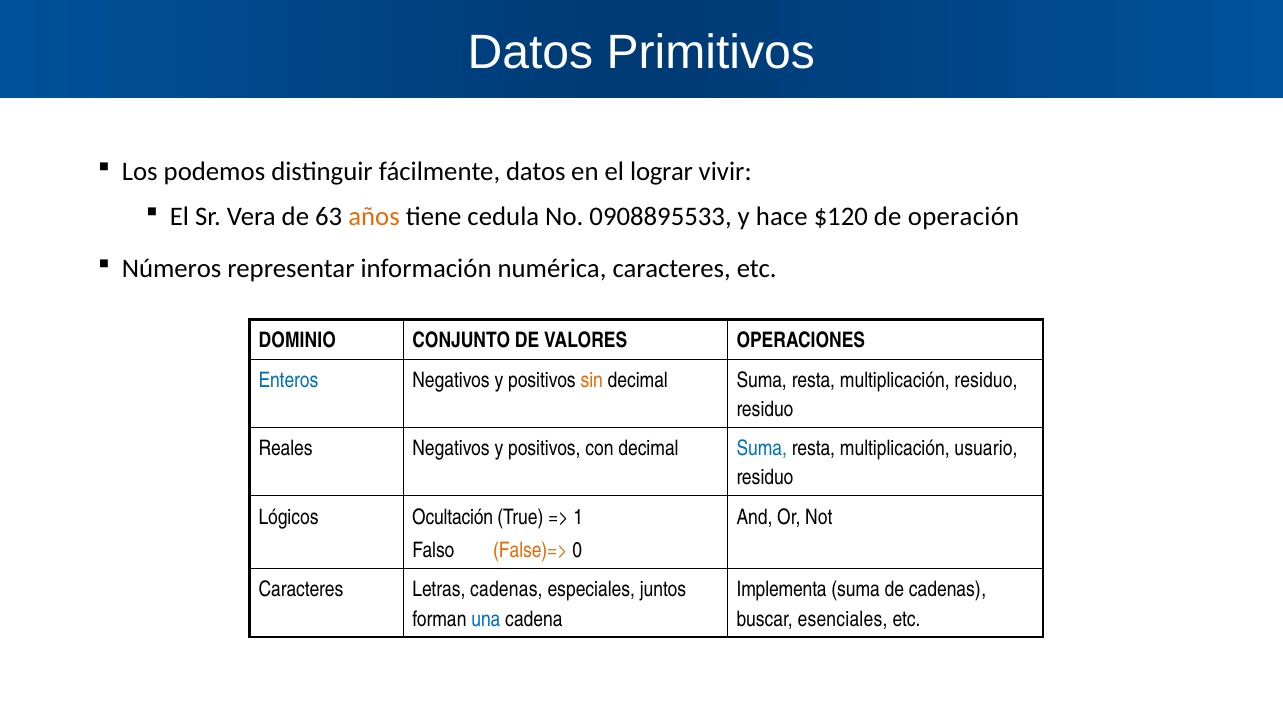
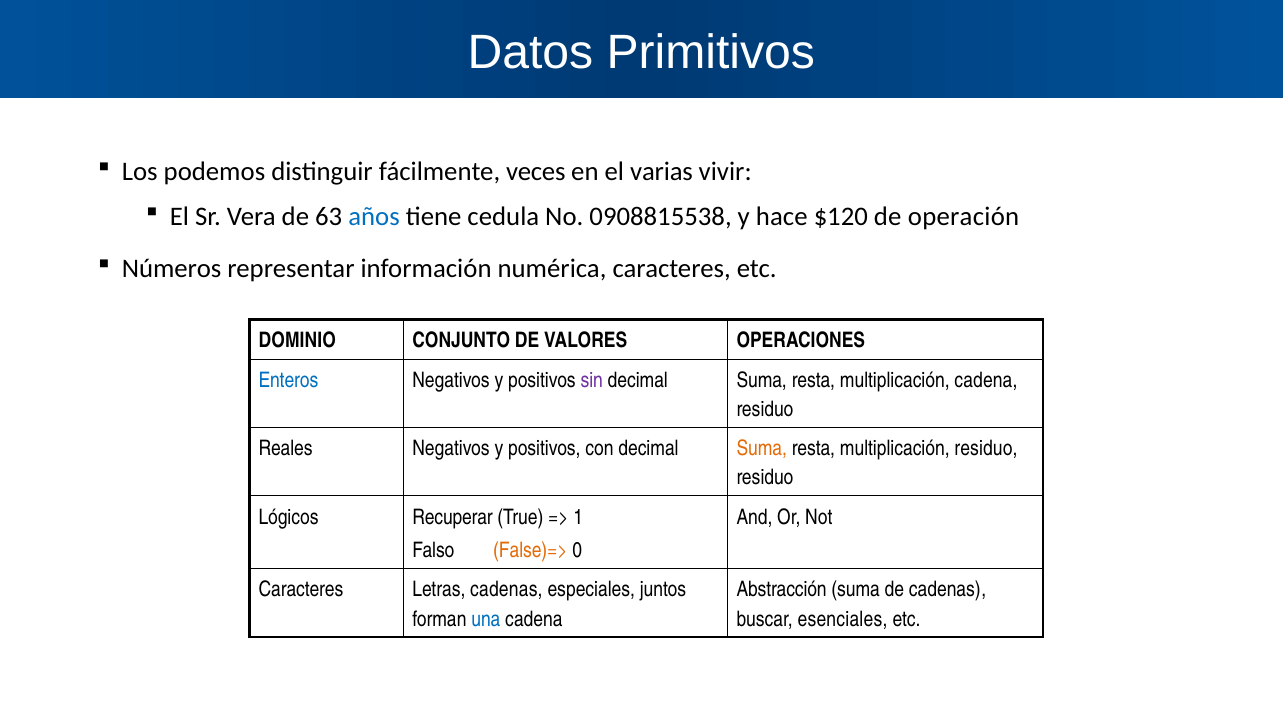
fácilmente datos: datos -> veces (536, 172)
lograr: lograr -> varias (662, 172)
años colour: orange -> blue (374, 217)
0908895533: 0908895533 -> 0908815538 (661, 217)
sin colour: orange -> purple (592, 380)
multiplicación residuo: residuo -> cadena (986, 380)
Suma colour: blue -> orange (762, 448)
multiplicación usuario: usuario -> residuo (986, 448)
Ocultación: Ocultación -> Recuperar (453, 517)
Implementa: Implementa -> Abstracción (782, 589)
